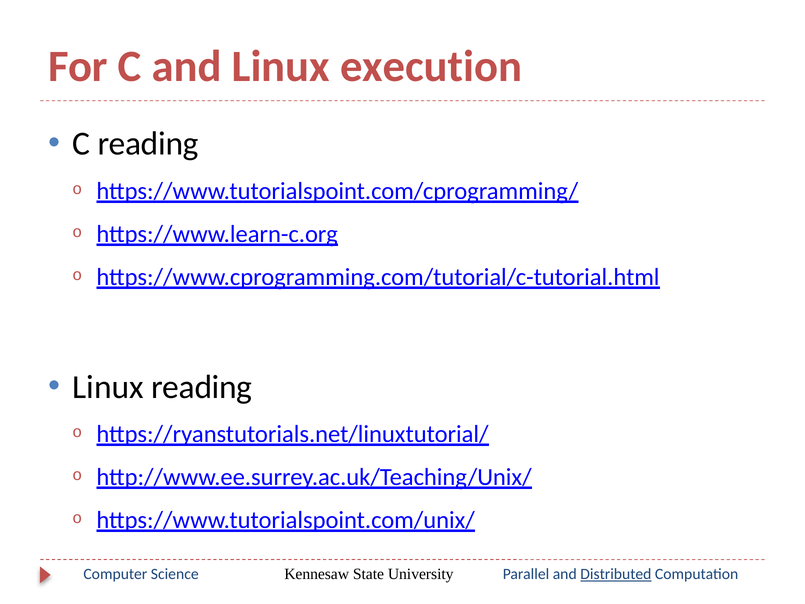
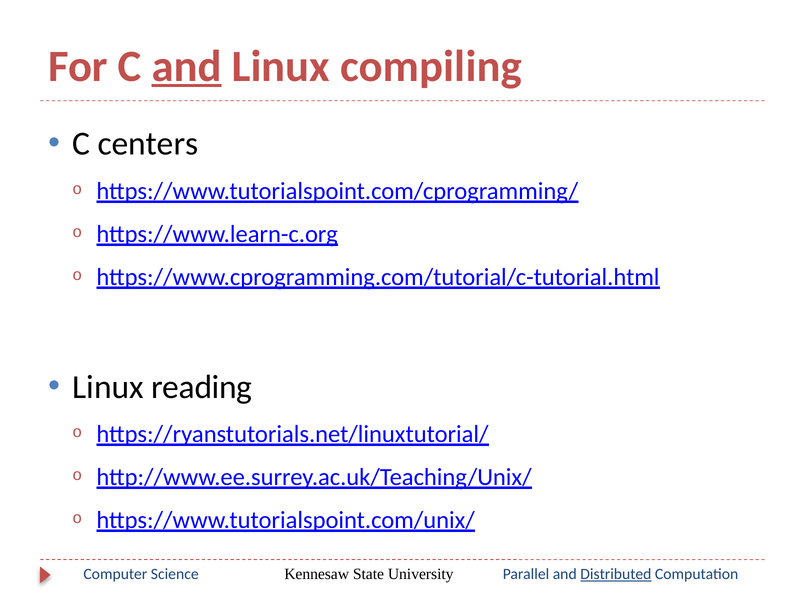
and underline: none -> present (187, 66)
execution: execution -> compiling (431, 66)
C reading: reading -> centers (148, 144)
